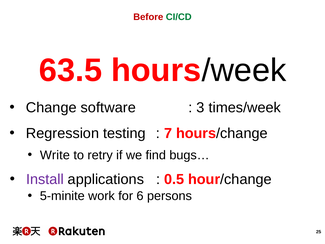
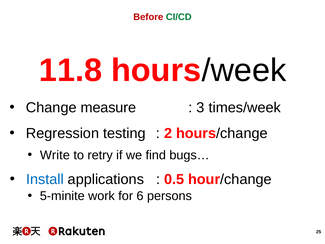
63.5: 63.5 -> 11.8 (71, 70)
software: software -> measure (108, 107)
7: 7 -> 2 (168, 133)
Install colour: purple -> blue (45, 179)
